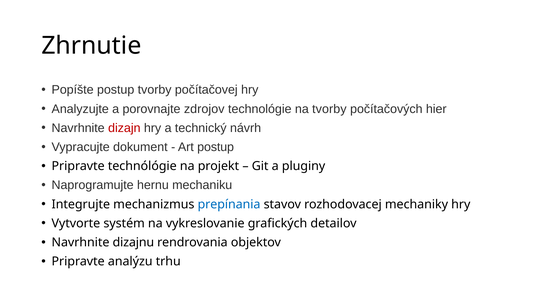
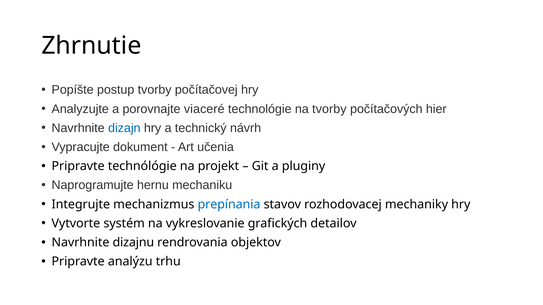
zdrojov: zdrojov -> viaceré (204, 109)
dizajn colour: red -> blue (124, 128)
Art postup: postup -> učenia (216, 147)
